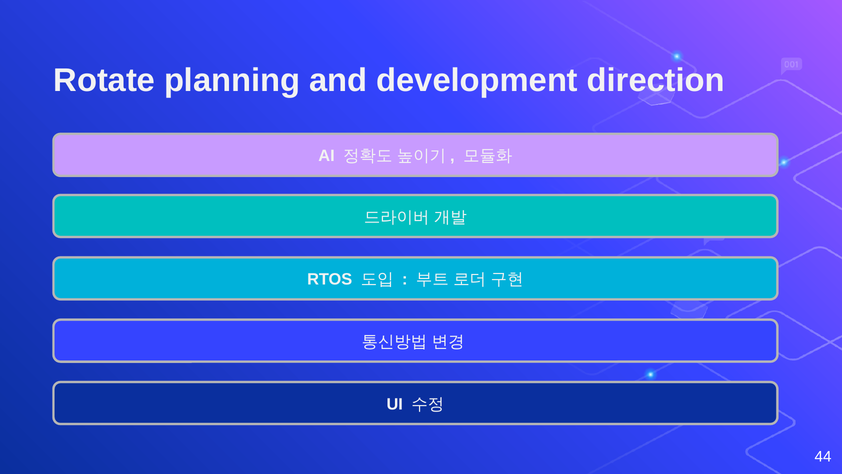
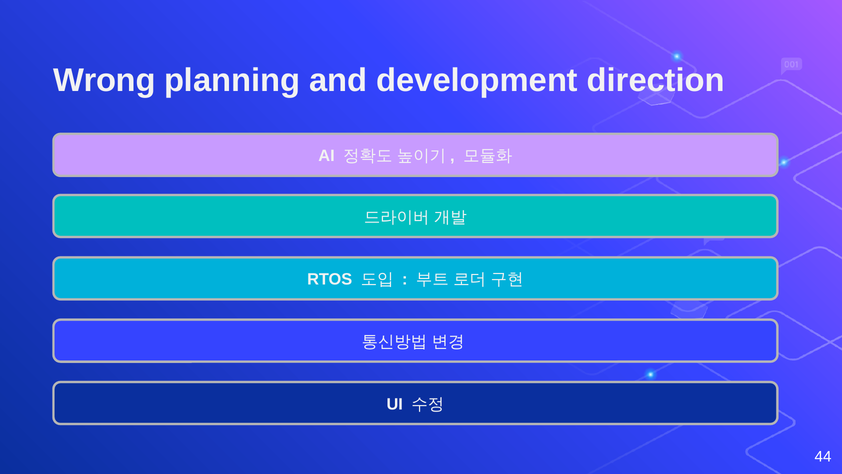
Rotate: Rotate -> Wrong (104, 81)
